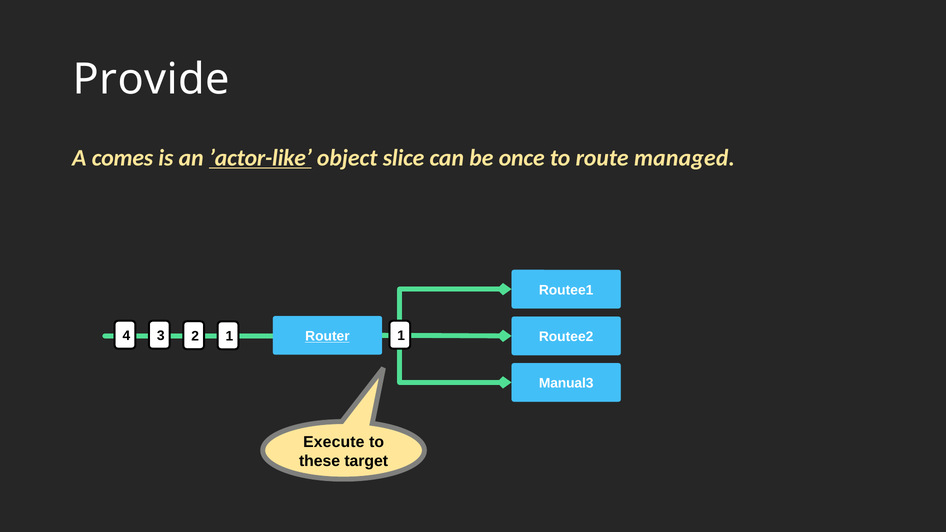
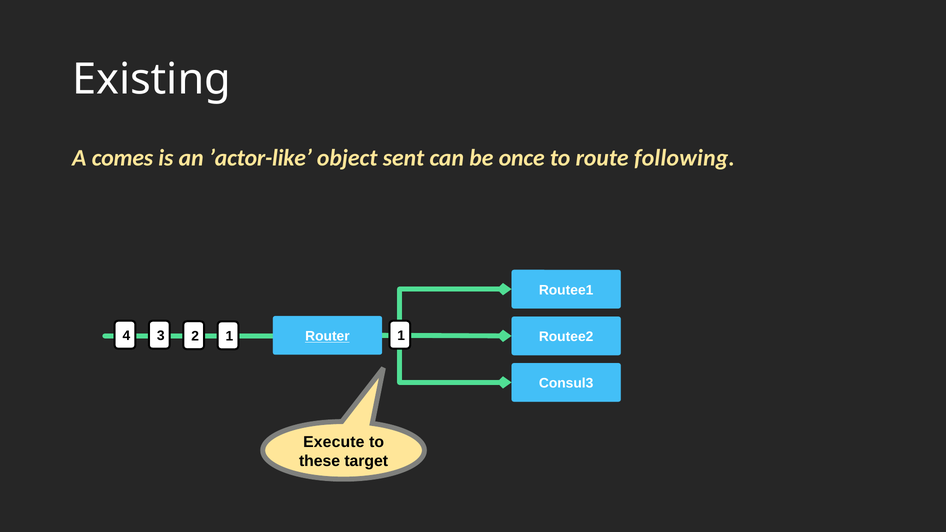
Provide: Provide -> Existing (152, 79)
’actor-like underline: present -> none (260, 158)
slice: slice -> sent (404, 158)
managed: managed -> following (684, 158)
Manual3: Manual3 -> Consul3 (566, 383)
